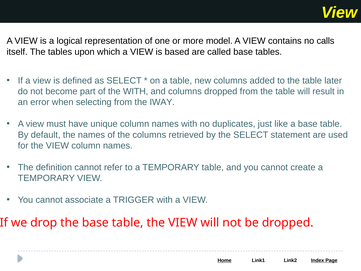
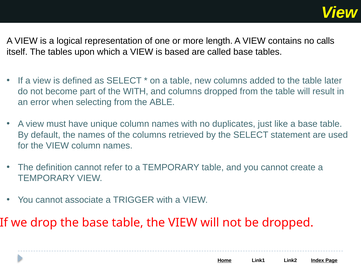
model: model -> length (219, 41)
IWAY: IWAY -> ABLE (162, 102)
